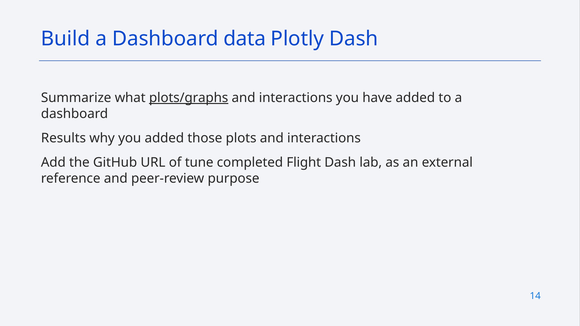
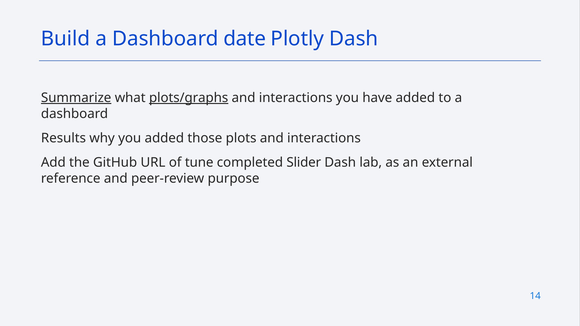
data: data -> date (245, 39)
Summarize underline: none -> present (76, 98)
Flight: Flight -> Slider (304, 163)
